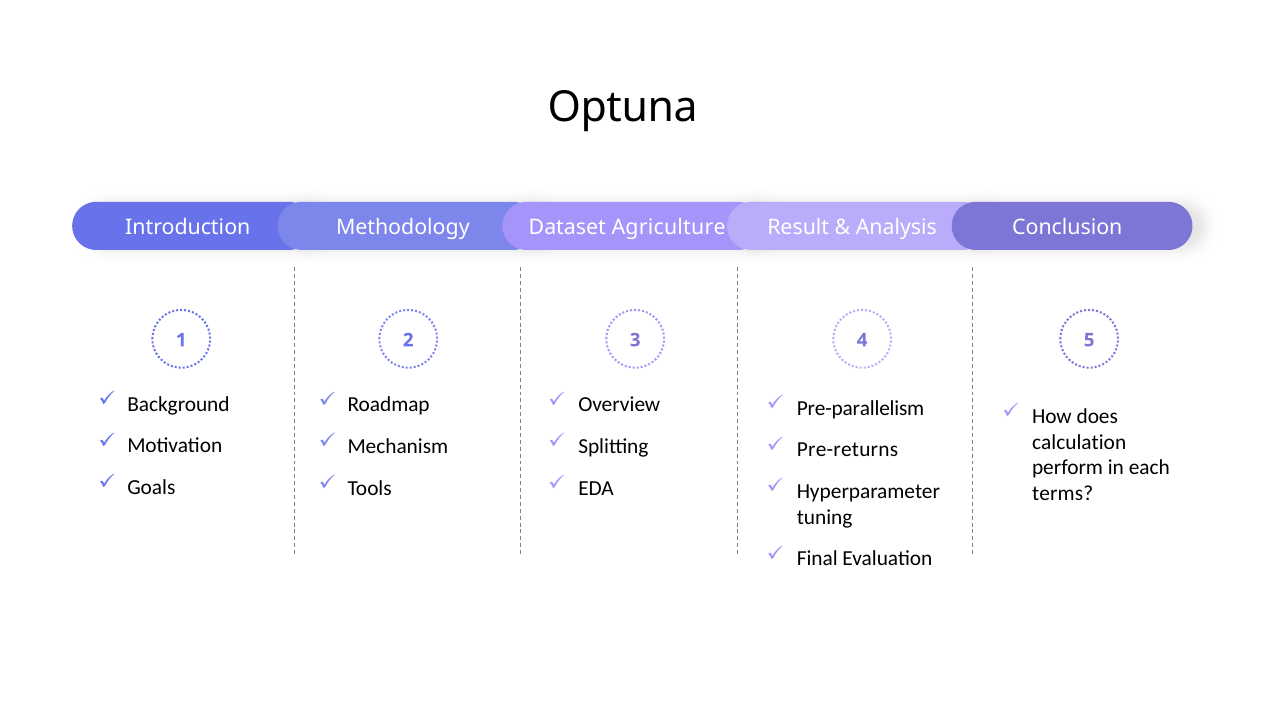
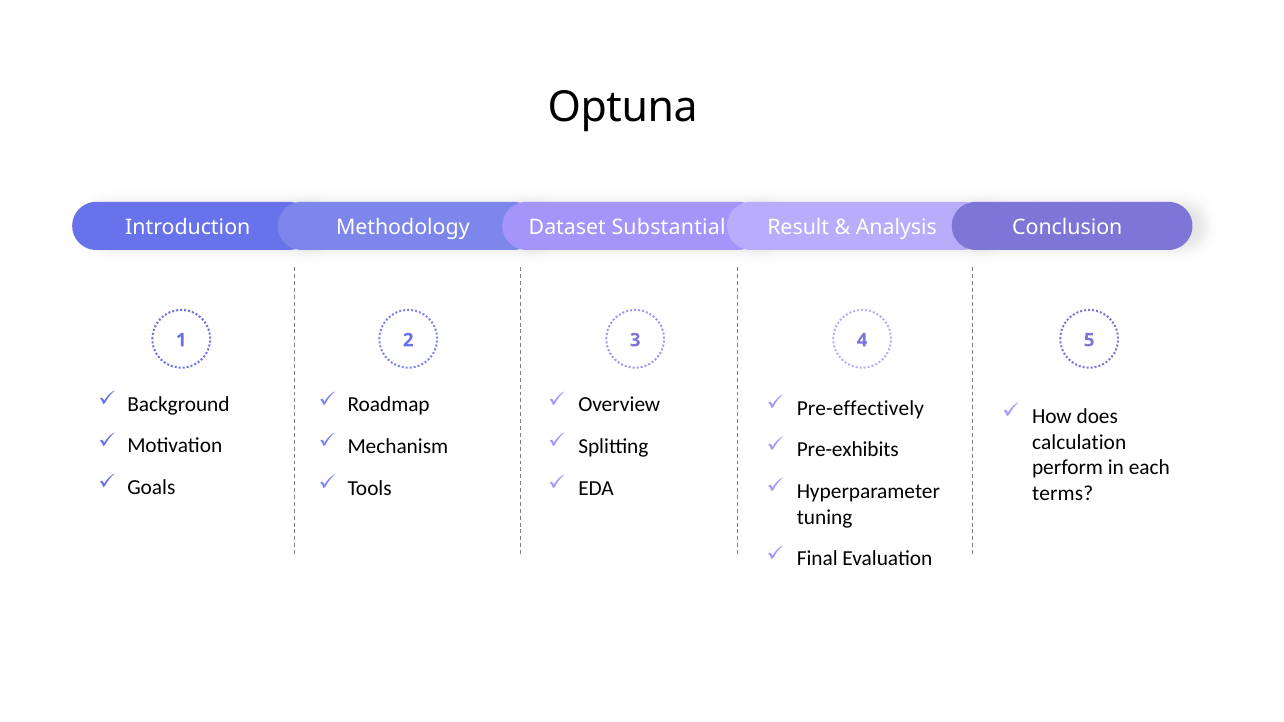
Agriculture: Agriculture -> Substantial (669, 227)
Pre-parallelism: Pre-parallelism -> Pre-effectively (860, 408)
Pre-returns: Pre-returns -> Pre-exhibits (848, 450)
